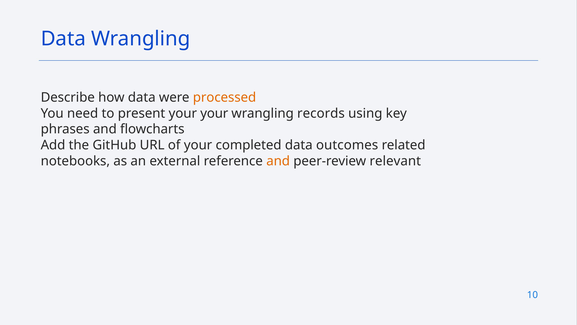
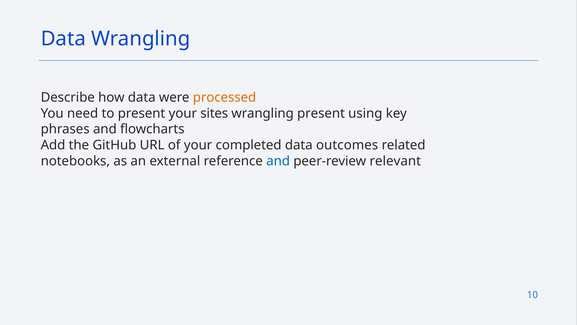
your your: your -> sites (214, 113)
wrangling records: records -> present (321, 113)
and colour: orange -> blue (278, 161)
